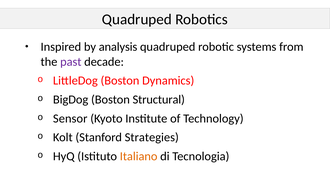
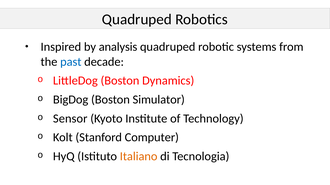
past colour: purple -> blue (71, 62)
Structural: Structural -> Simulator (159, 100)
Strategies: Strategies -> Computer (152, 138)
